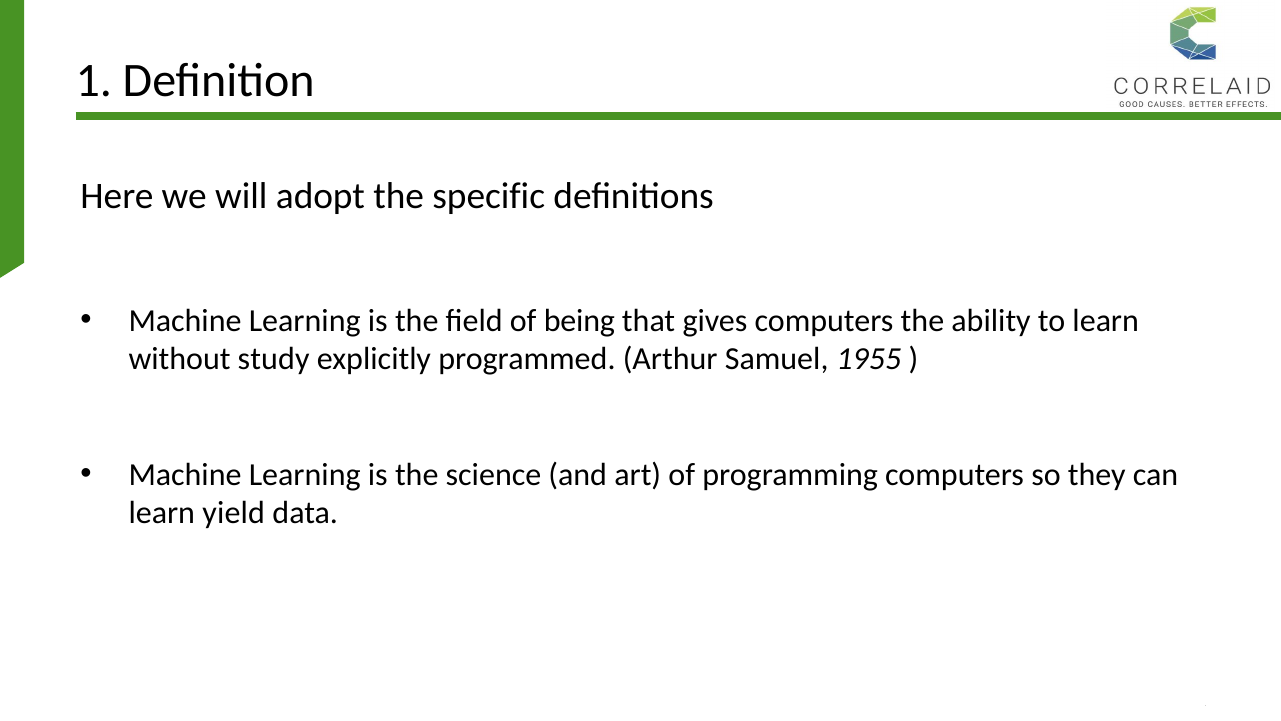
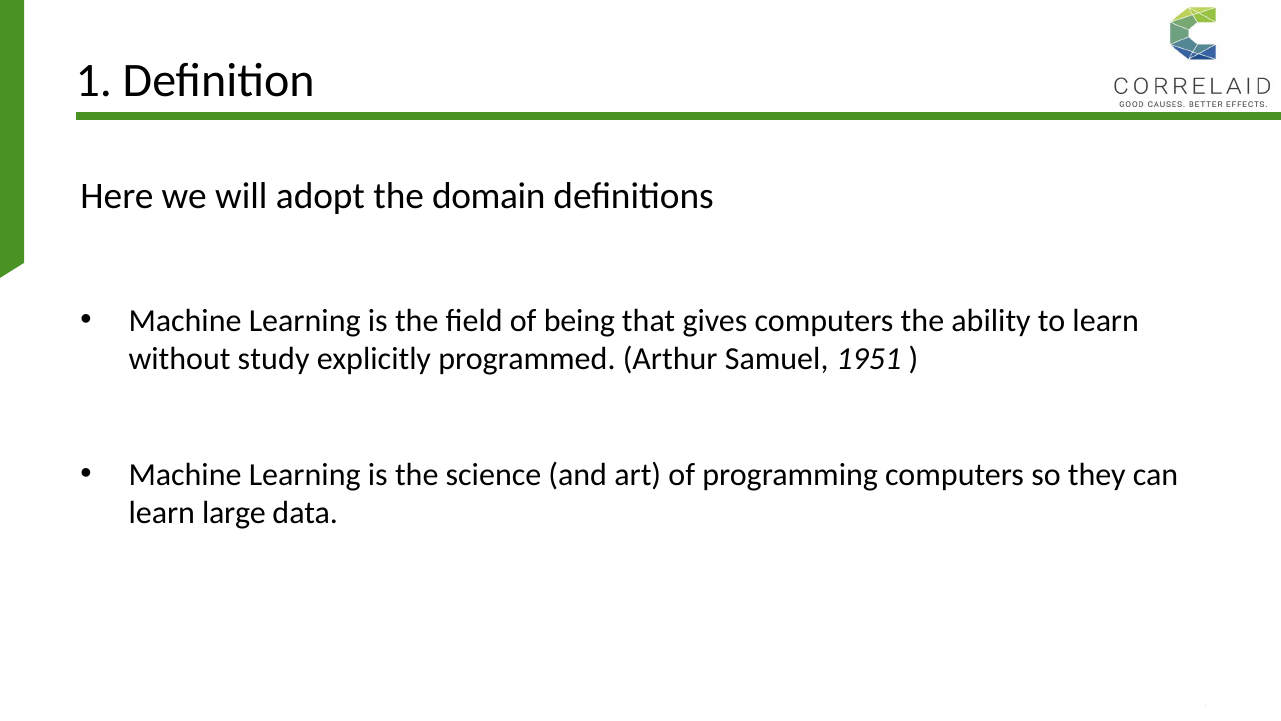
specific: specific -> domain (489, 196)
1955: 1955 -> 1951 (869, 359)
yield: yield -> large (234, 513)
